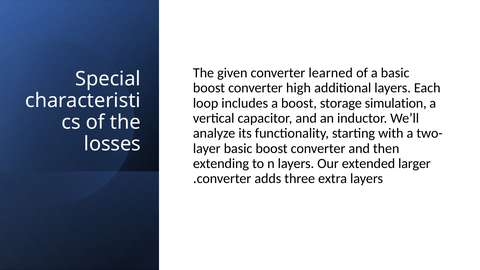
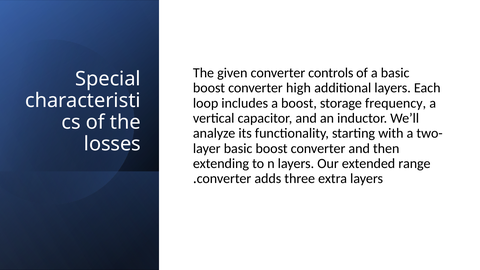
learned: learned -> controls (331, 73)
simulation: simulation -> frequency (396, 103)
larger: larger -> range (414, 164)
